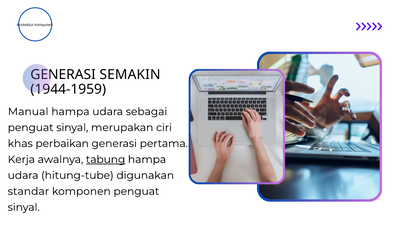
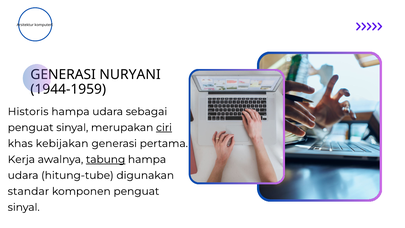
SEMAKIN: SEMAKIN -> NURYANI (130, 75)
Manual: Manual -> Historis (28, 112)
ciri underline: none -> present (164, 127)
perbaikan: perbaikan -> kebijakan (62, 143)
